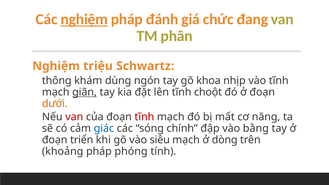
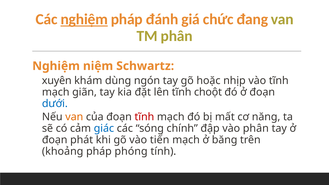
triệu: triệu -> niệm (98, 66)
thông: thông -> xuyên (57, 81)
khoa: khoa -> hoặc (208, 81)
giãn underline: present -> none (85, 92)
dưới colour: orange -> blue (55, 104)
van colour: red -> orange (74, 117)
vào bằng: bằng -> phân (256, 128)
triển: triển -> phát (82, 140)
siêu: siêu -> tiến (160, 140)
dòng: dòng -> băng (225, 140)
